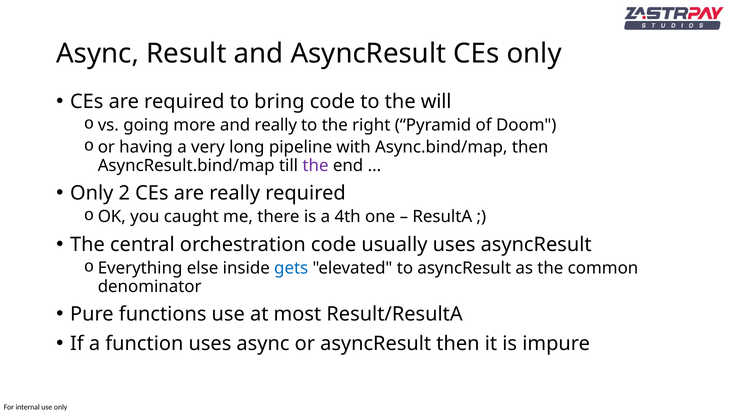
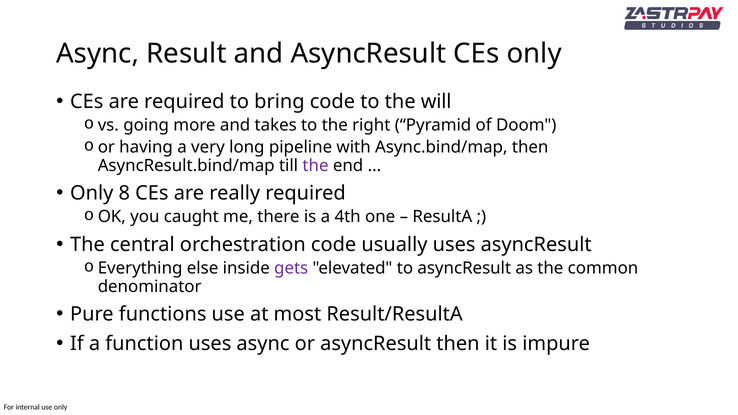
and really: really -> takes (276, 125)
2: 2 -> 8 (124, 193)
gets colour: blue -> purple (291, 268)
